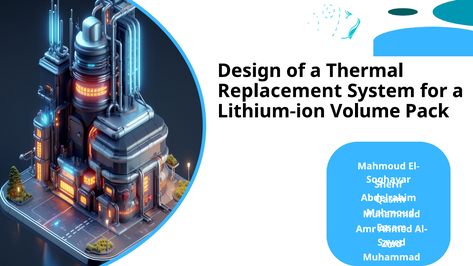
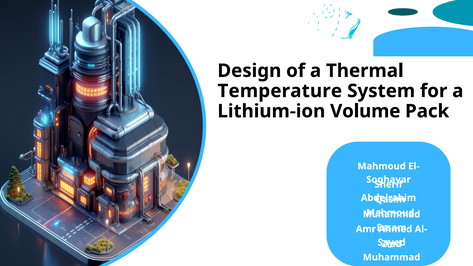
Replacement: Replacement -> Temperature (280, 91)
